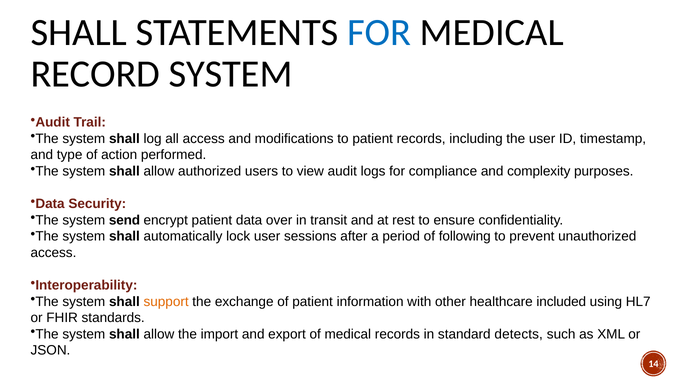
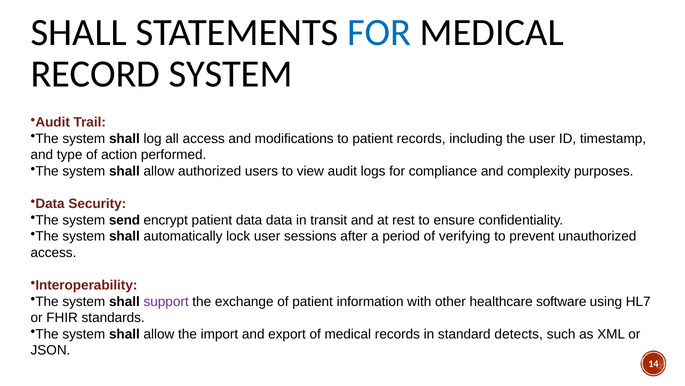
data over: over -> data (279, 220)
following: following -> verifying (465, 236)
support colour: orange -> purple (166, 301)
included: included -> software (561, 301)
